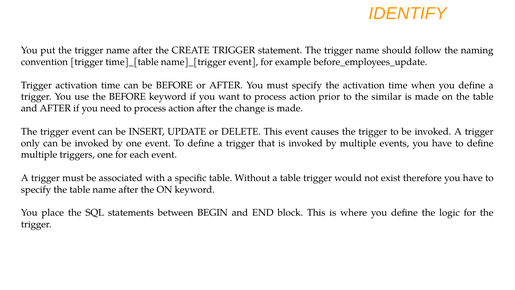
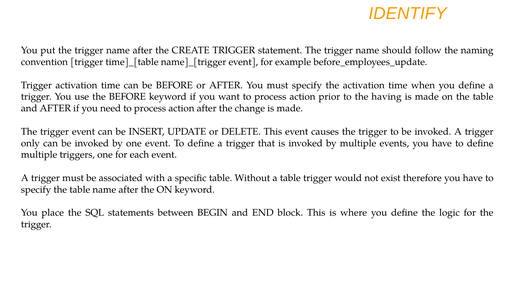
similar: similar -> having (387, 97)
